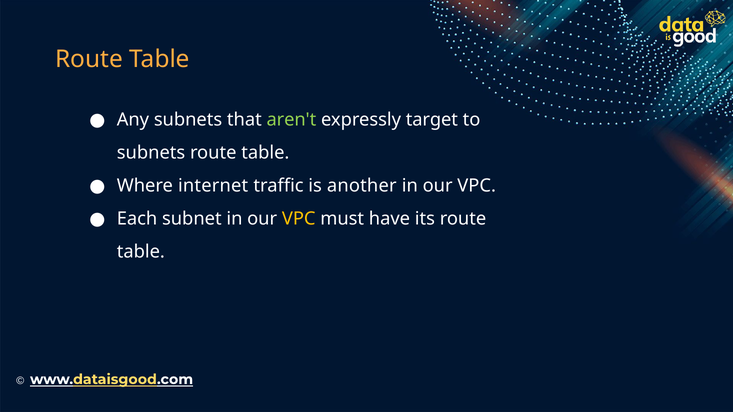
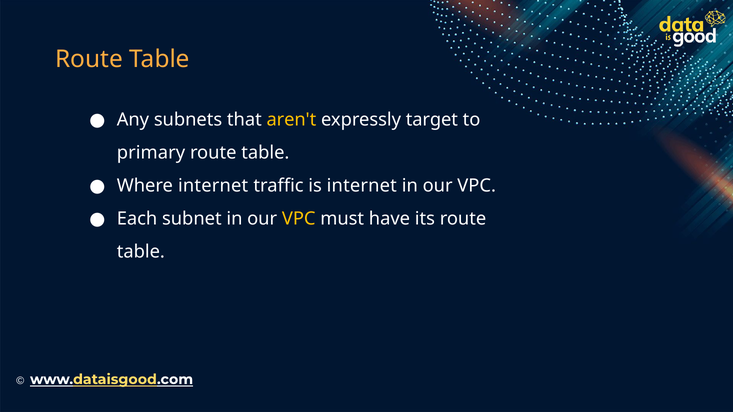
aren't colour: light green -> yellow (291, 120)
subnets: subnets -> primary (151, 153)
is another: another -> internet (362, 186)
